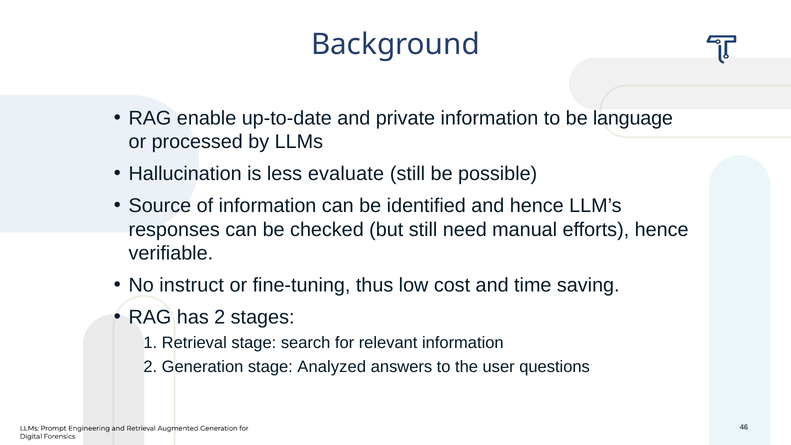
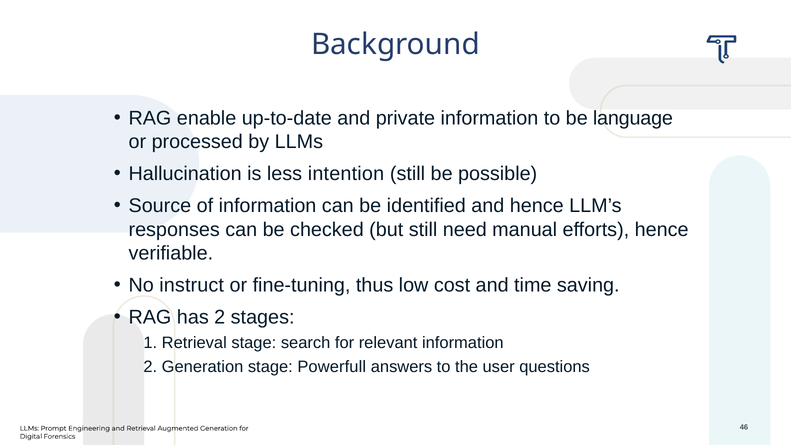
evaluate: evaluate -> intention (346, 174)
Analyzed: Analyzed -> Powerfull (332, 367)
